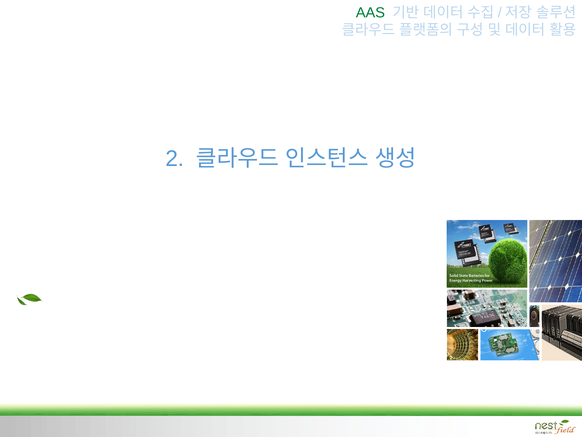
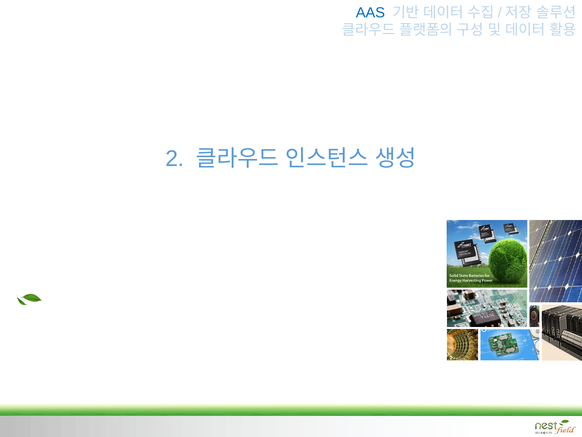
AAS colour: green -> blue (370, 13)
